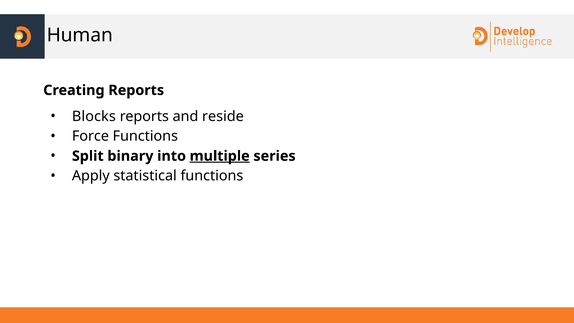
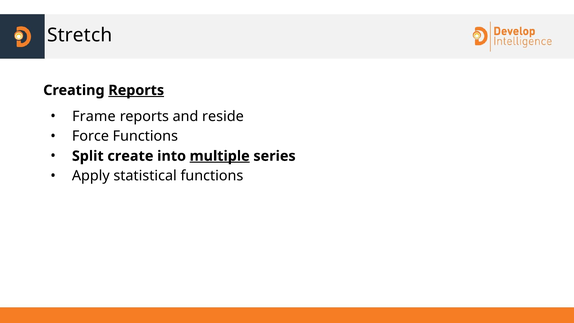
Human: Human -> Stretch (80, 35)
Reports underline: none -> present (136, 90)
Blocks: Blocks -> Frame (94, 116)
binary: binary -> create (130, 156)
